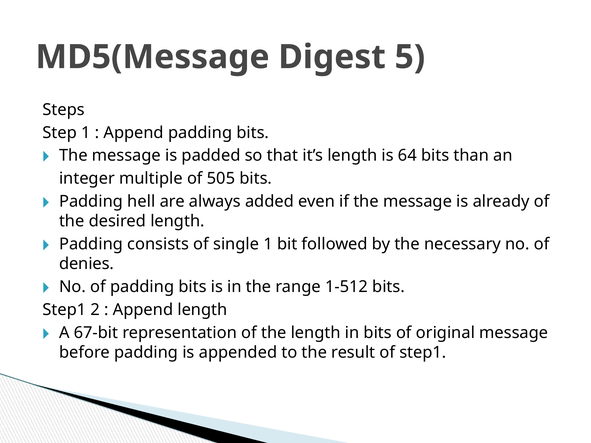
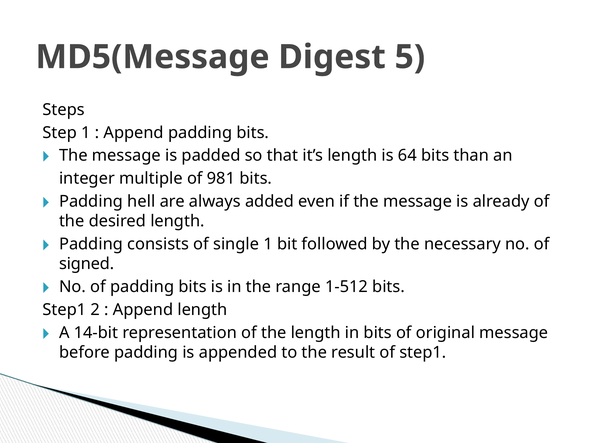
505: 505 -> 981 (221, 179)
denies: denies -> signed (87, 264)
67-bit: 67-bit -> 14-bit (96, 333)
